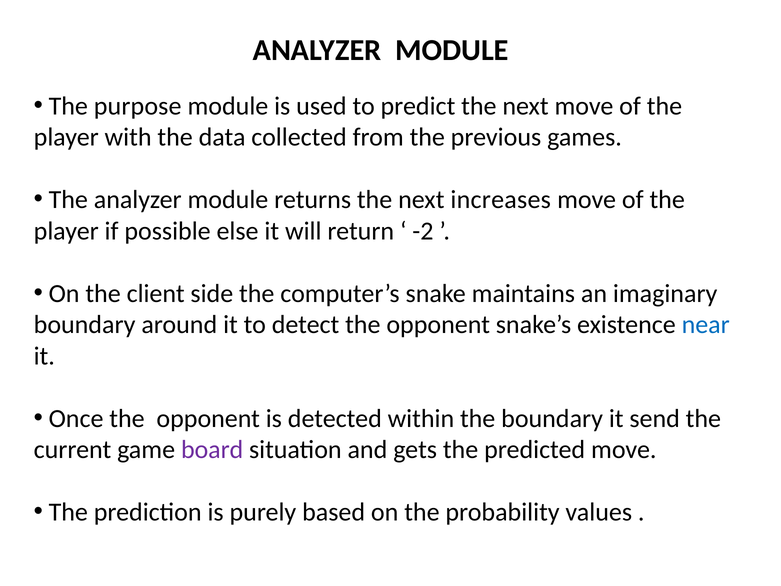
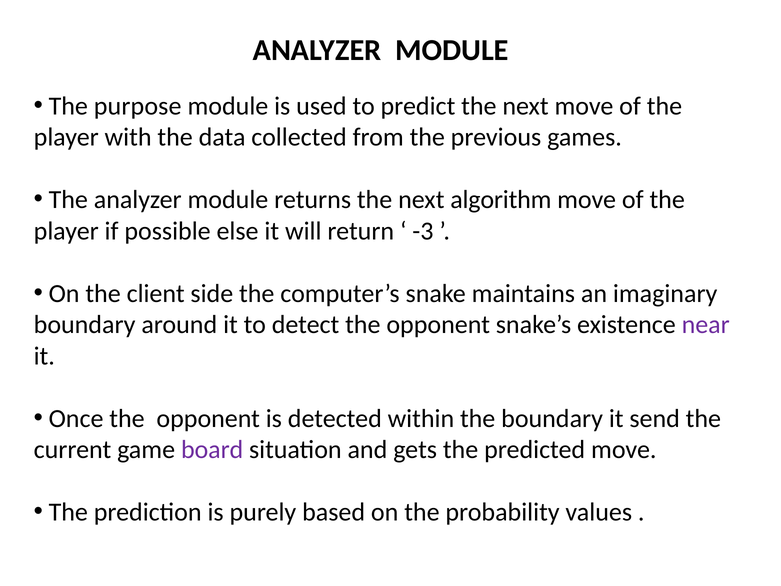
increases: increases -> algorithm (501, 200)
-2: -2 -> -3 (423, 231)
near colour: blue -> purple (706, 325)
